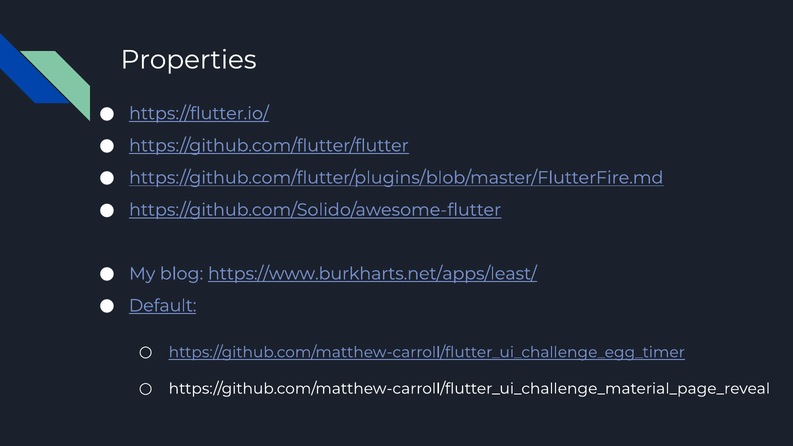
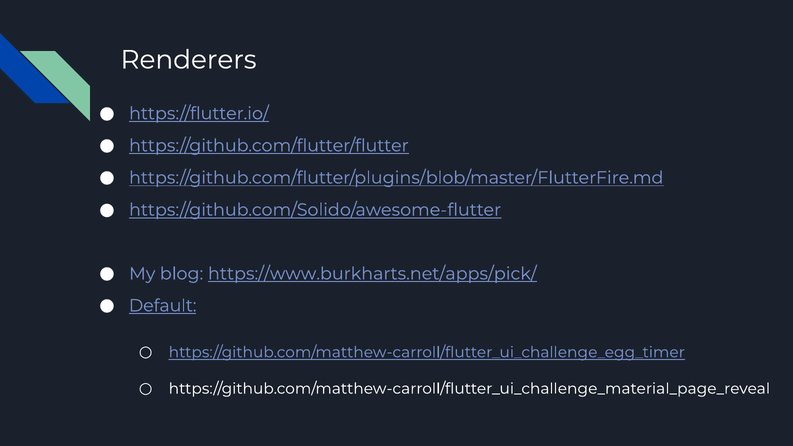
Properties: Properties -> Renderers (189, 60)
https://www.burkharts.net/apps/least/: https://www.burkharts.net/apps/least/ -> https://www.burkharts.net/apps/pick/ (372, 274)
